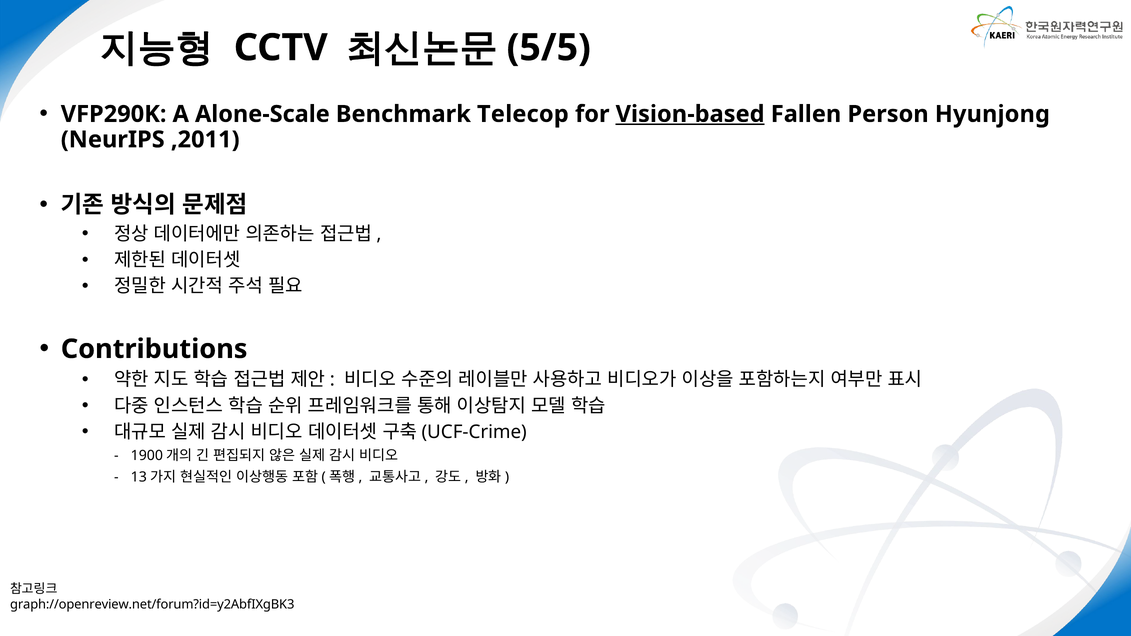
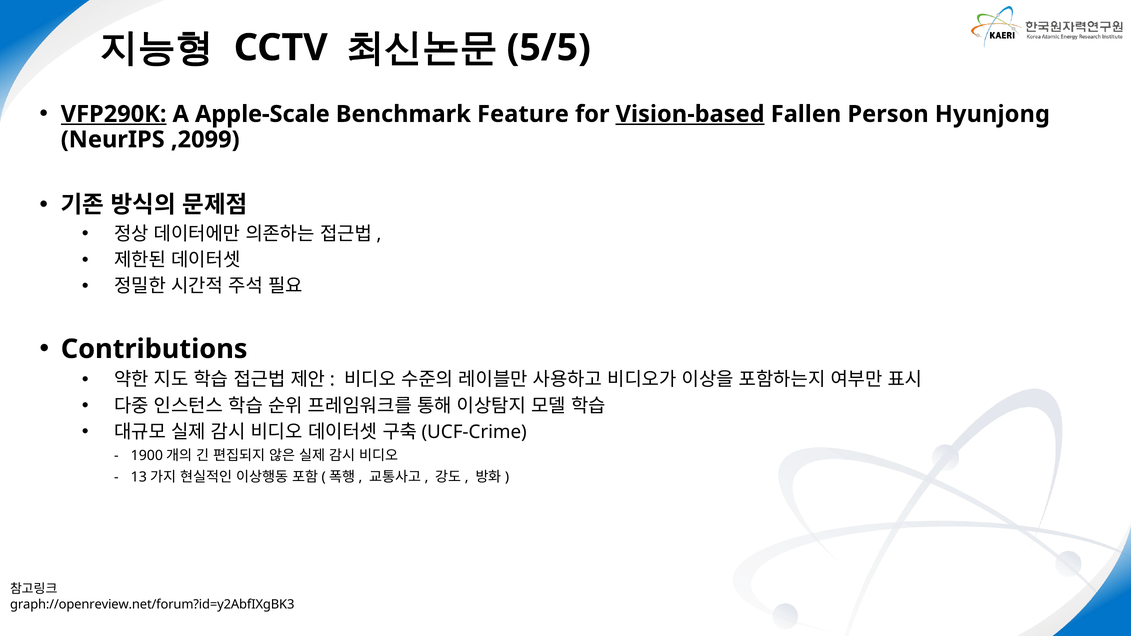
VFP290K underline: none -> present (114, 114)
Alone-Scale: Alone-Scale -> Apple-Scale (262, 114)
Telecop: Telecop -> Feature (523, 114)
,2011: ,2011 -> ,2099 (205, 140)
